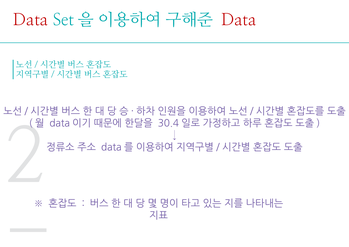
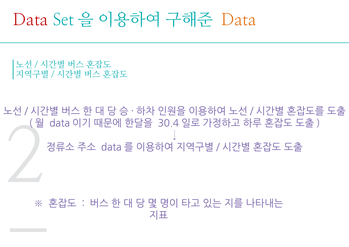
Data colour: red -> orange (239, 20)
